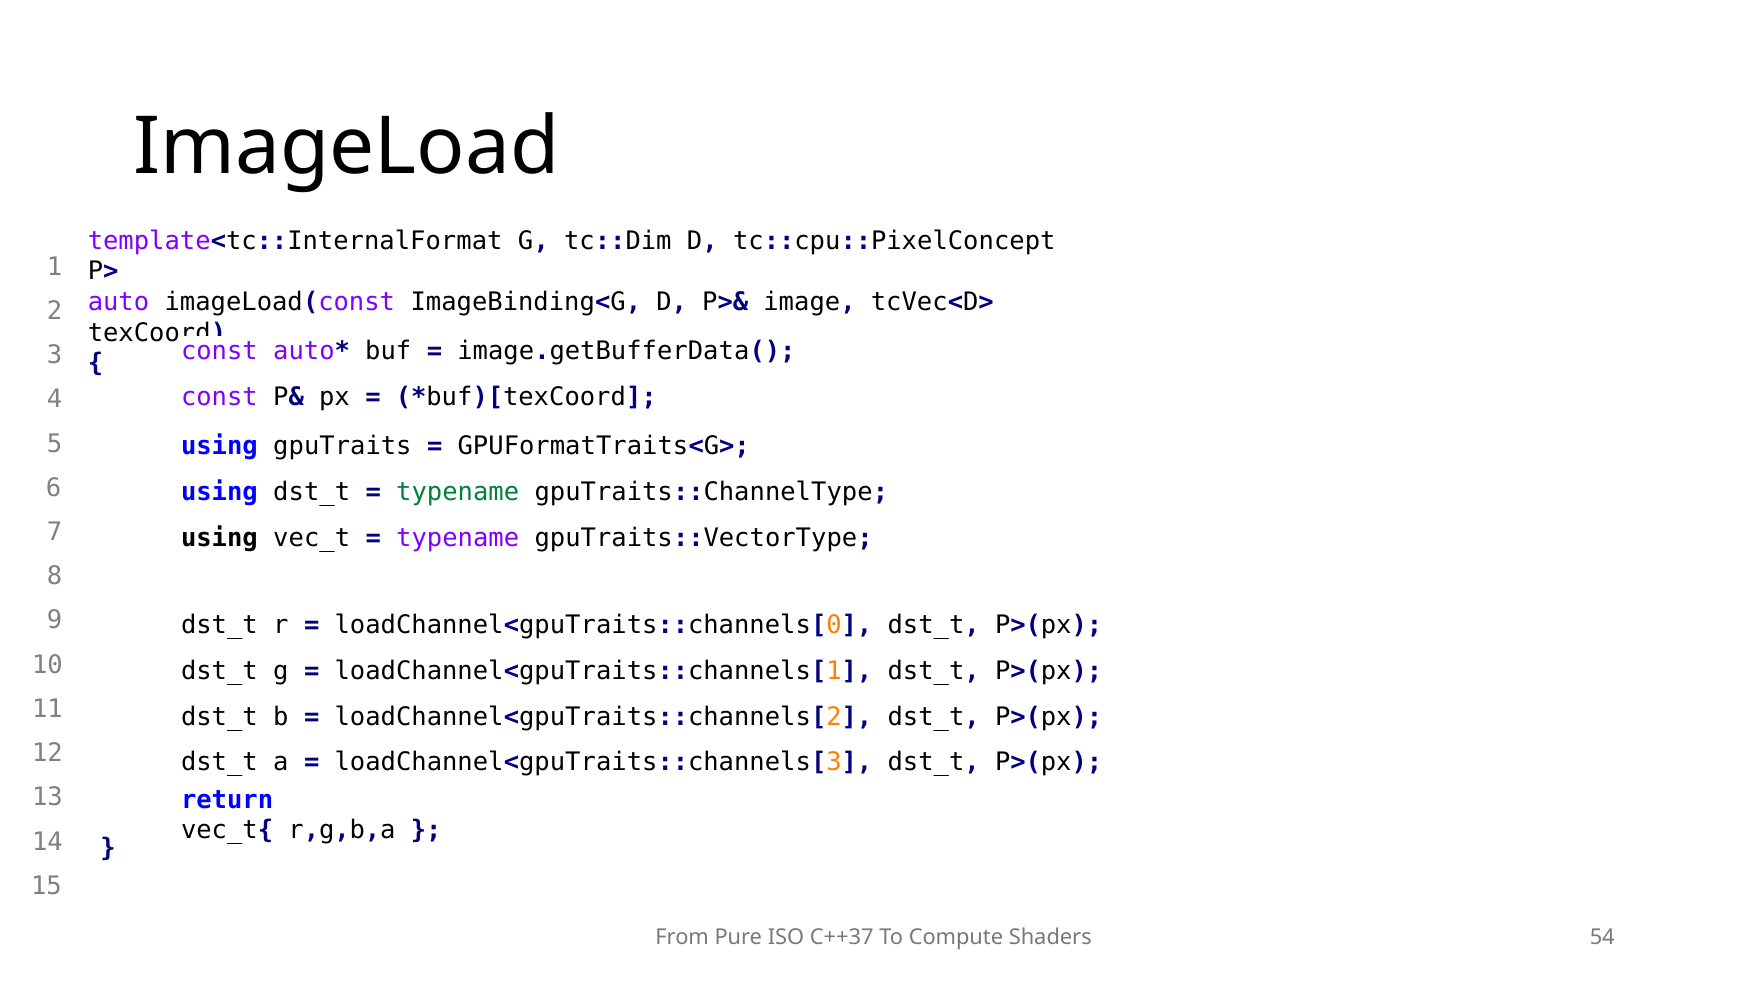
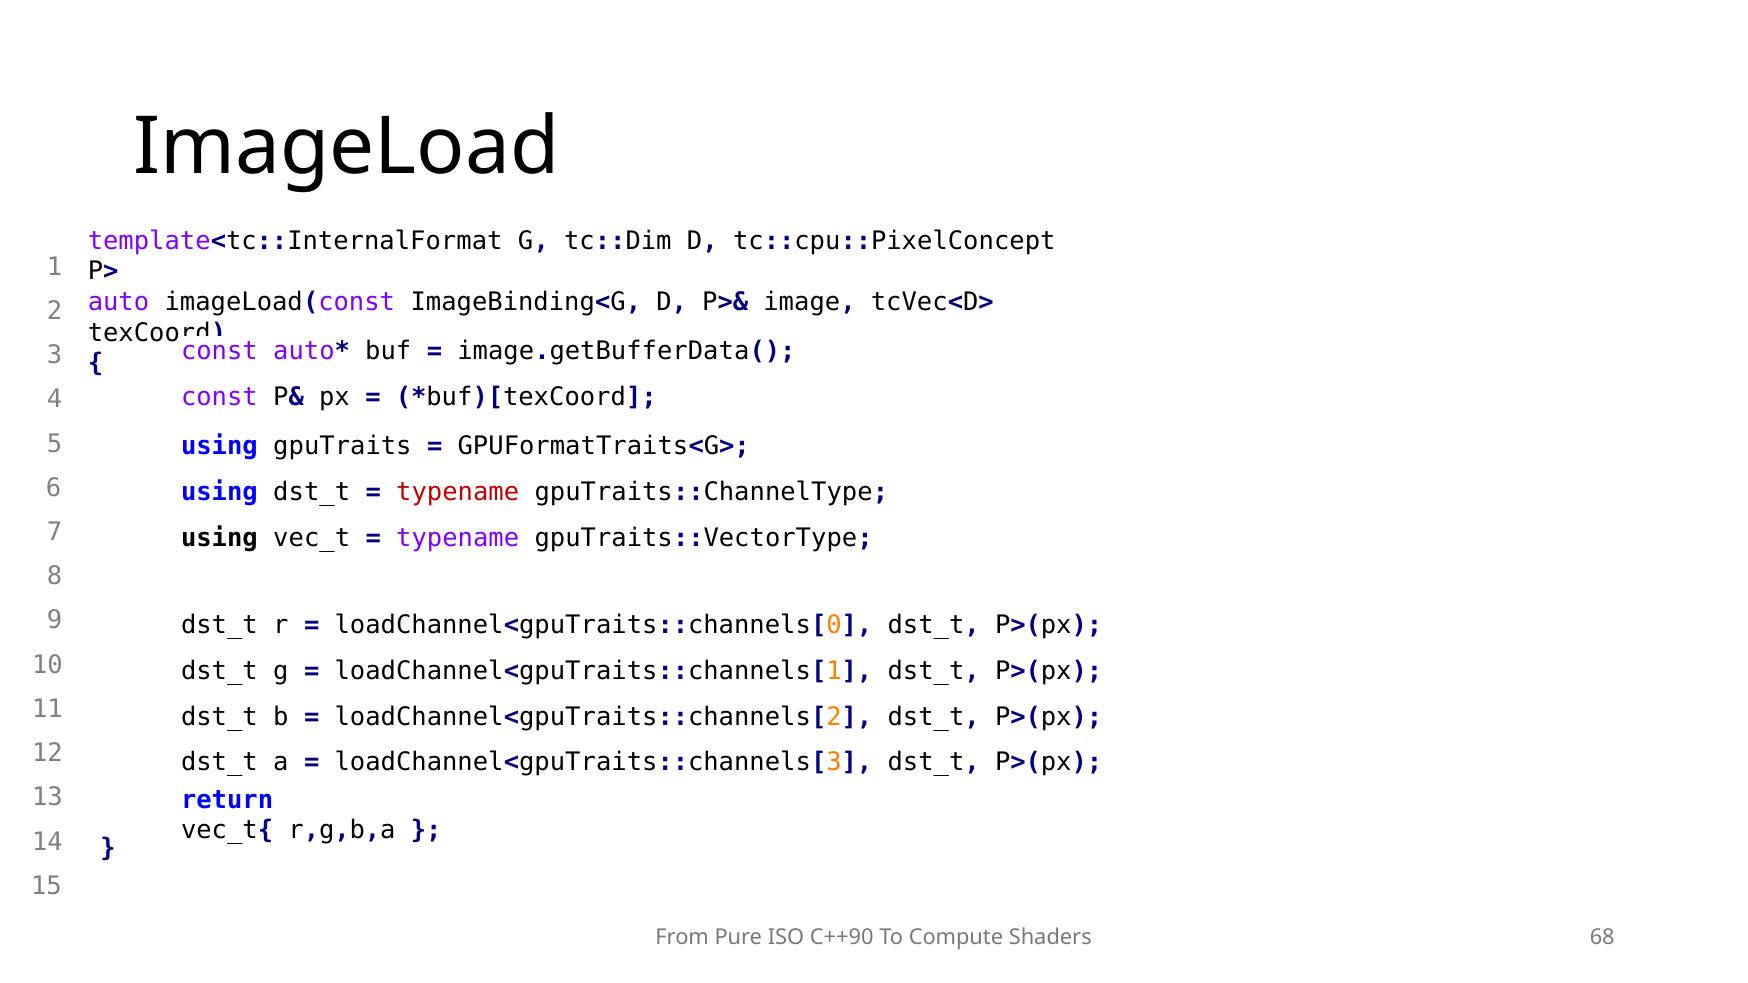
typename colour: green -> red (458, 492)
C++37: C++37 -> C++90 (842, 937)
54: 54 -> 68 (1602, 937)
